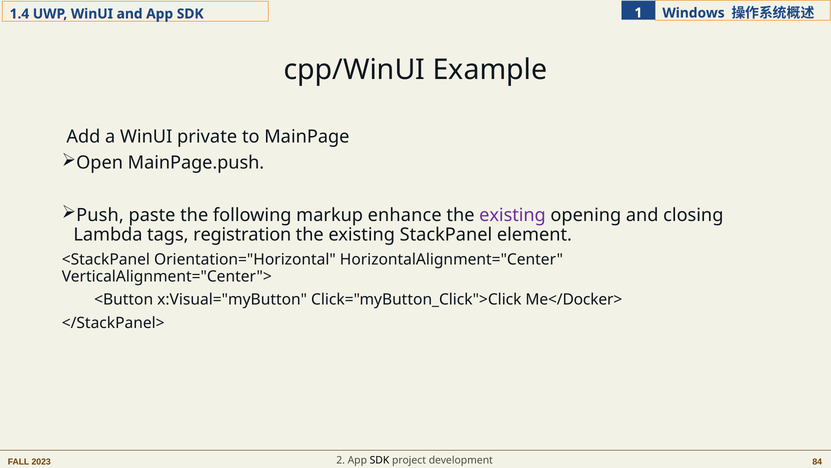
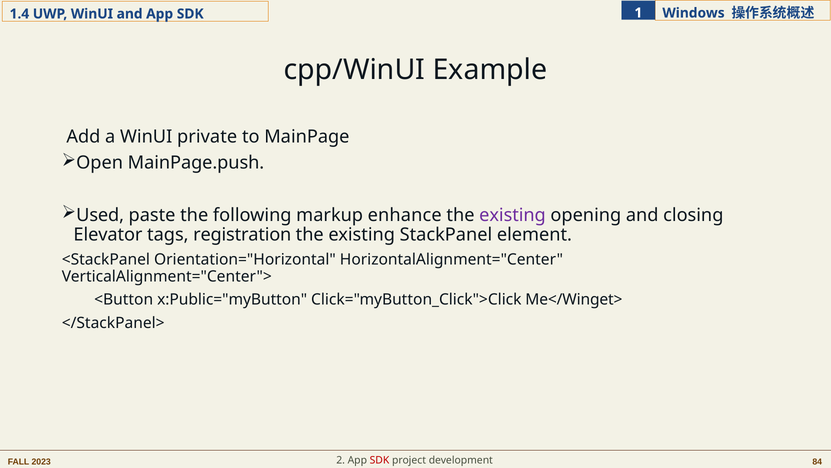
Push: Push -> Used (100, 215)
Lambda: Lambda -> Elevator (108, 234)
x:Visual="myButton: x:Visual="myButton -> x:Public="myButton (232, 299)
Me</Docker>: Me</Docker> -> Me</Winget> (574, 299)
SDK colour: black -> red (379, 460)
